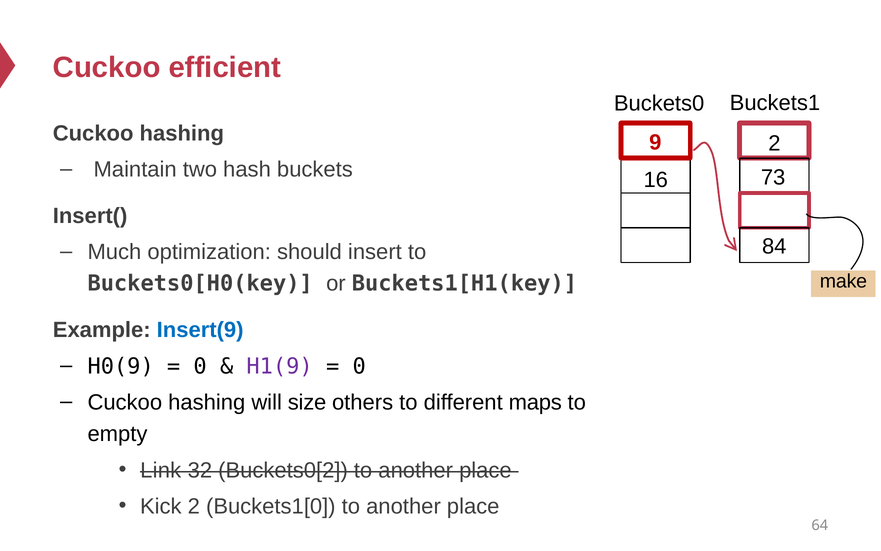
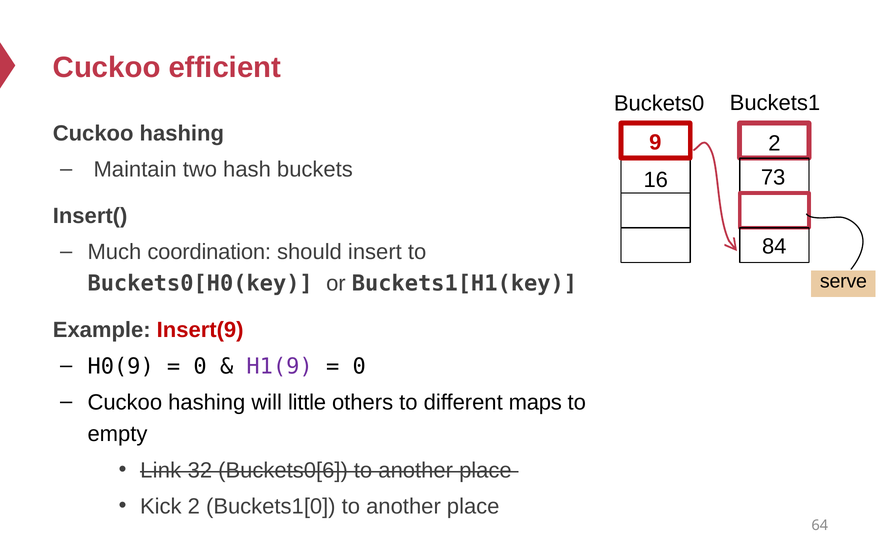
optimization: optimization -> coordination (209, 252)
make: make -> serve (843, 281)
Insert(9 colour: blue -> red (200, 330)
size: size -> little (307, 402)
Buckets0[2: Buckets0[2 -> Buckets0[6 (283, 470)
